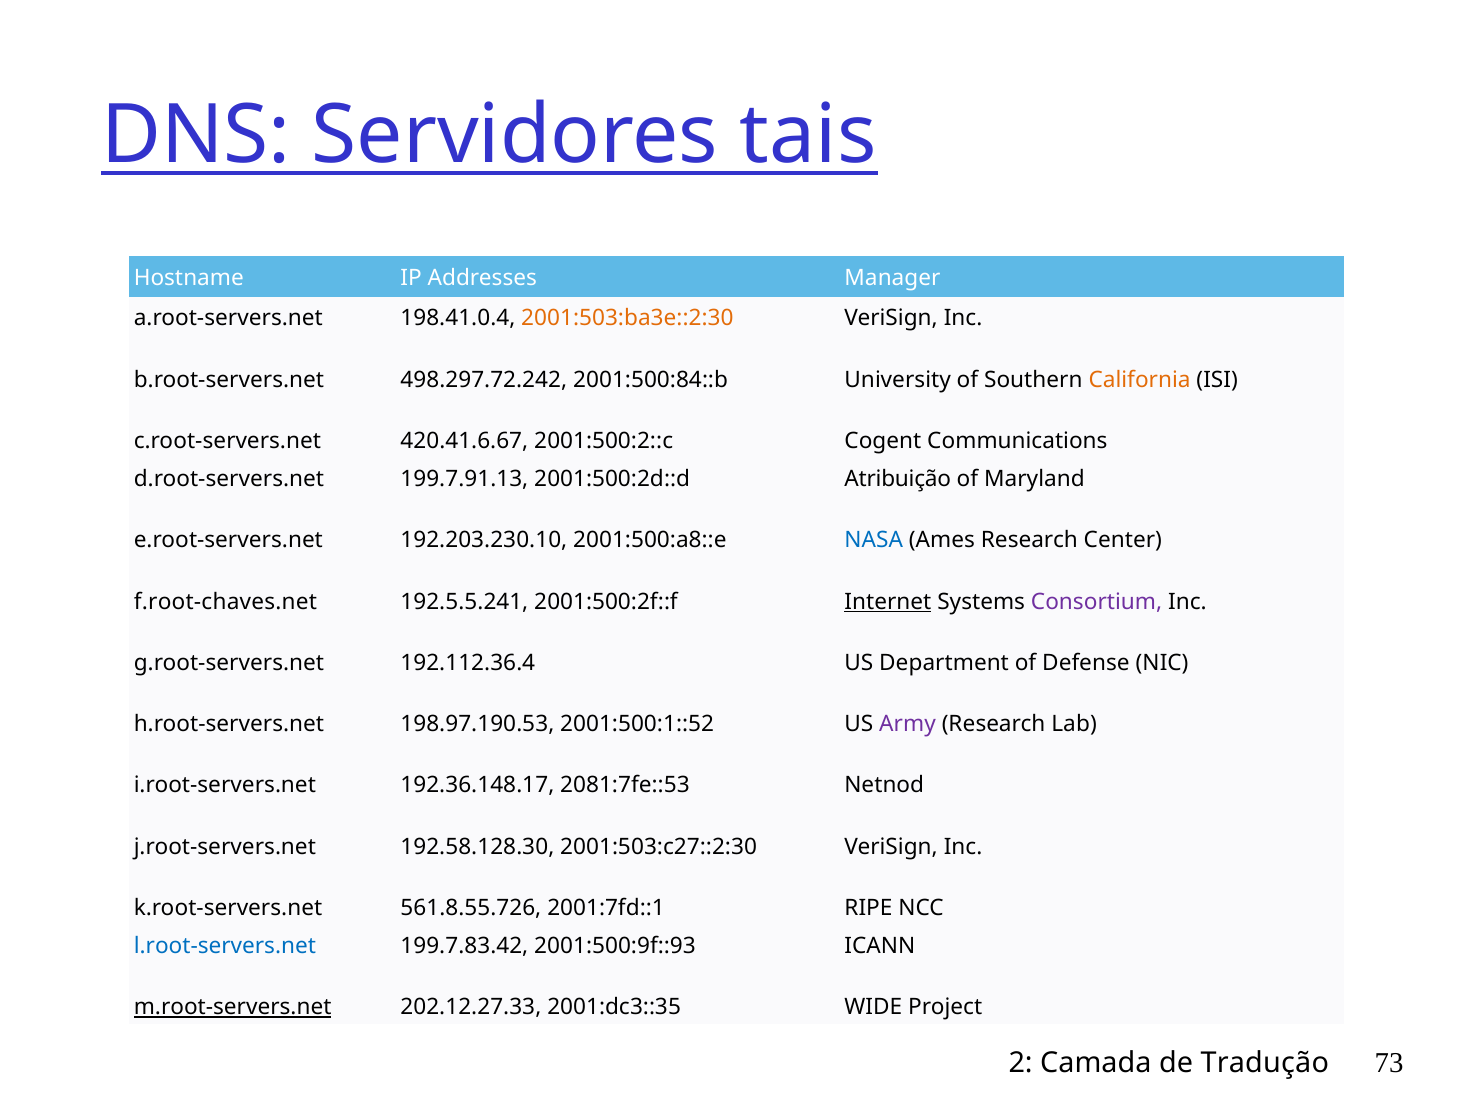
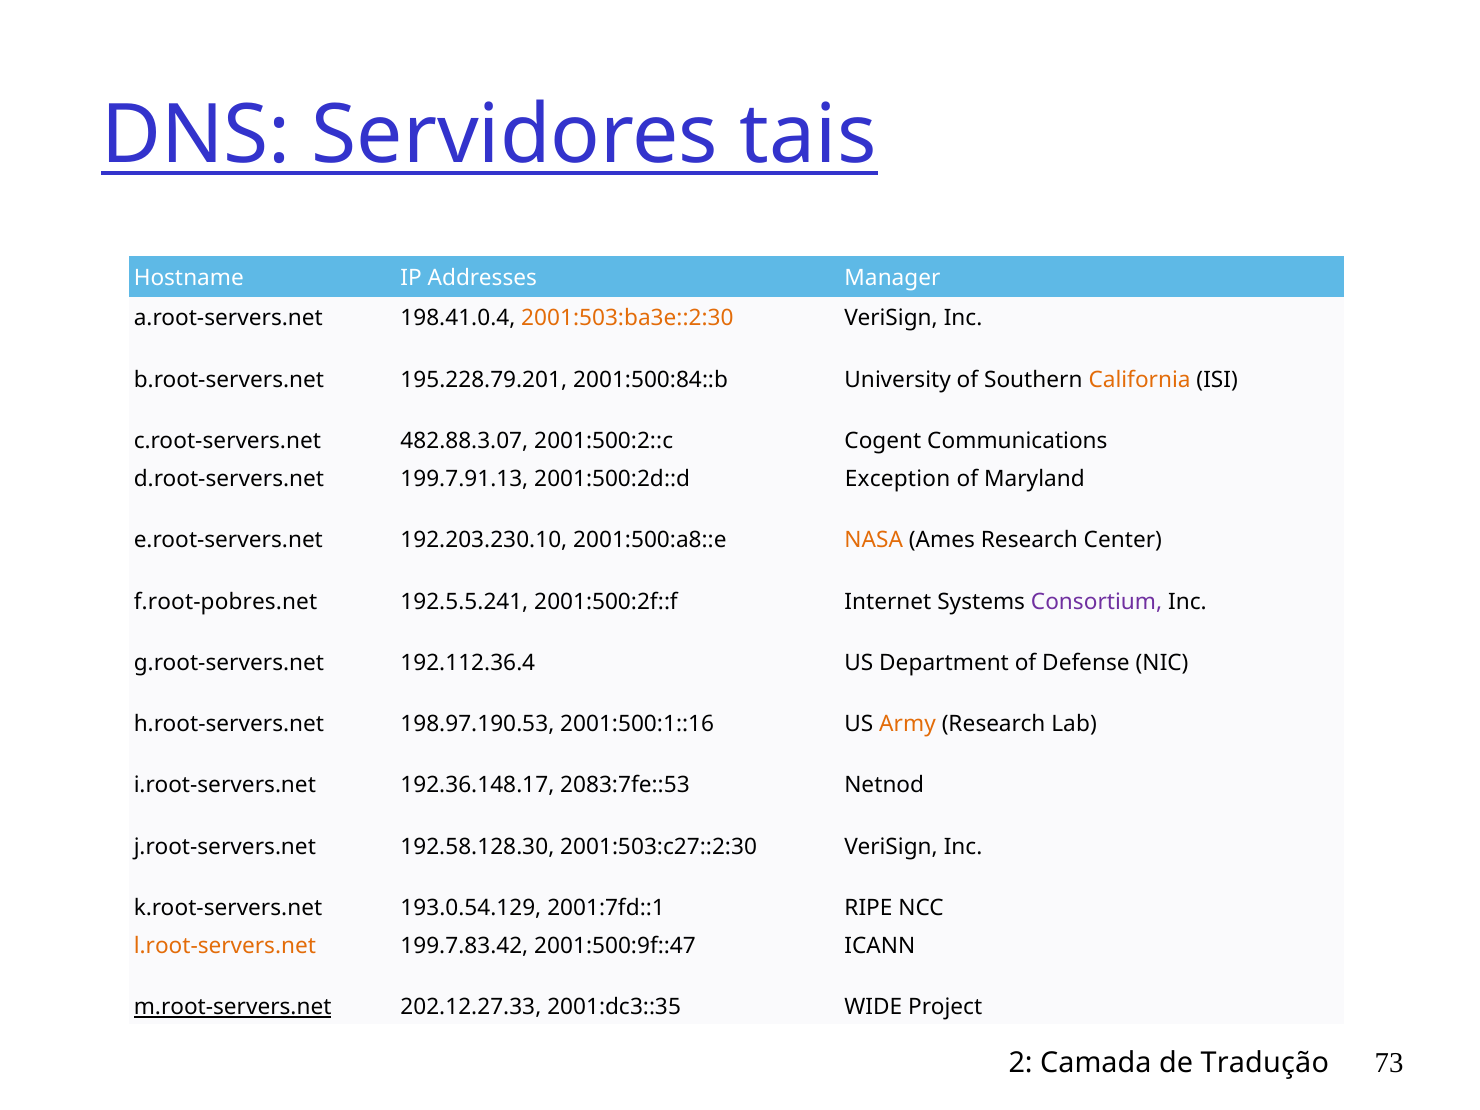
498.297.72.242: 498.297.72.242 -> 195.228.79.201 (484, 380)
420.41.6.67: 420.41.6.67 -> 482.88.3.07 (464, 441)
Atribuição: Atribuição -> Exception (898, 479)
NASA colour: blue -> orange (874, 540)
f.root-chaves.net: f.root-chaves.net -> f.root-pobres.net (226, 602)
Internet underline: present -> none (888, 602)
2001:500:1::52: 2001:500:1::52 -> 2001:500:1::16 (637, 724)
Army colour: purple -> orange (908, 724)
2081:7fe::53: 2081:7fe::53 -> 2083:7fe::53 (625, 785)
561.8.55.726: 561.8.55.726 -> 193.0.54.129 (471, 908)
l.root-servers.net colour: blue -> orange (225, 946)
2001:500:9f::93: 2001:500:9f::93 -> 2001:500:9f::47 (615, 946)
